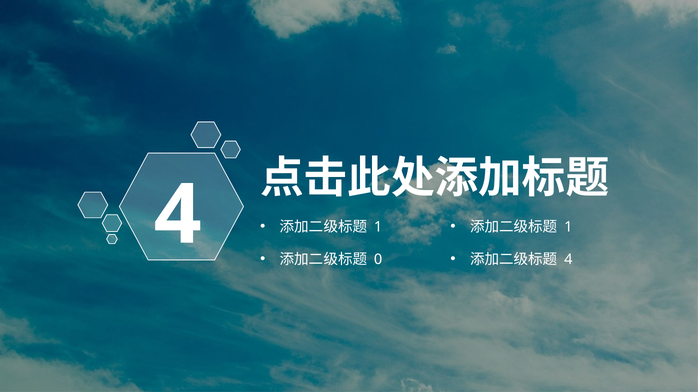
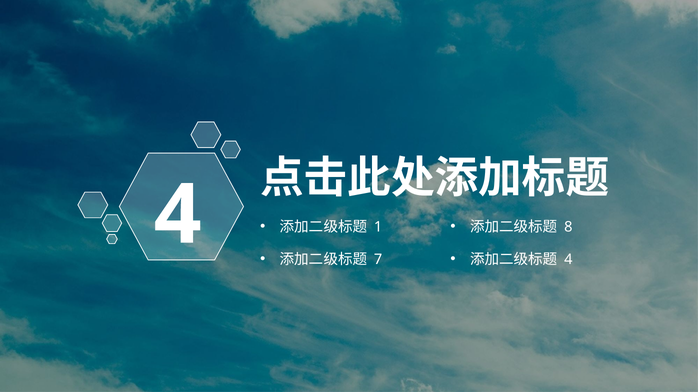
1: 1 -> 8 (568, 227)
0: 0 -> 7 (378, 260)
